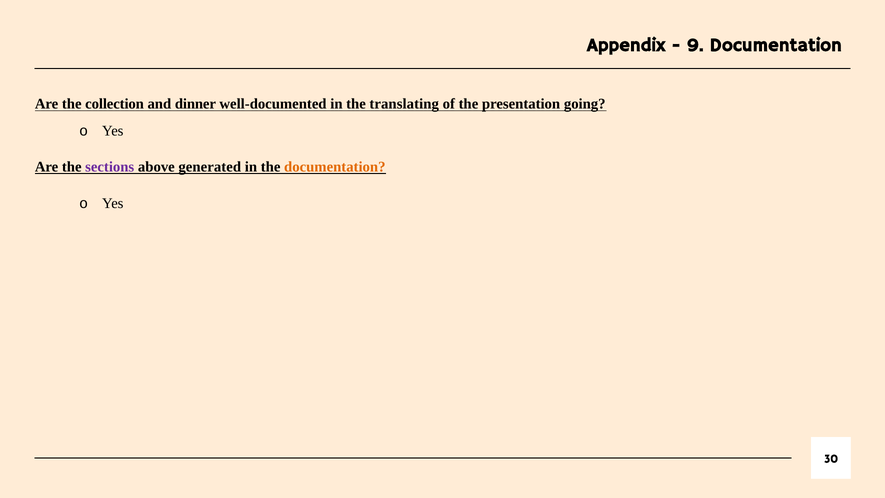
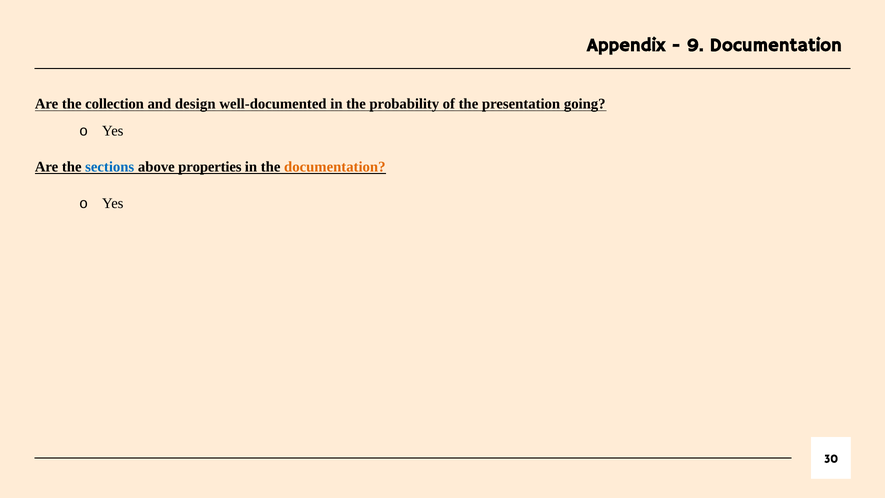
dinner: dinner -> design (195, 104)
translating: translating -> probability (404, 104)
sections colour: purple -> blue (110, 167)
generated: generated -> properties (210, 167)
